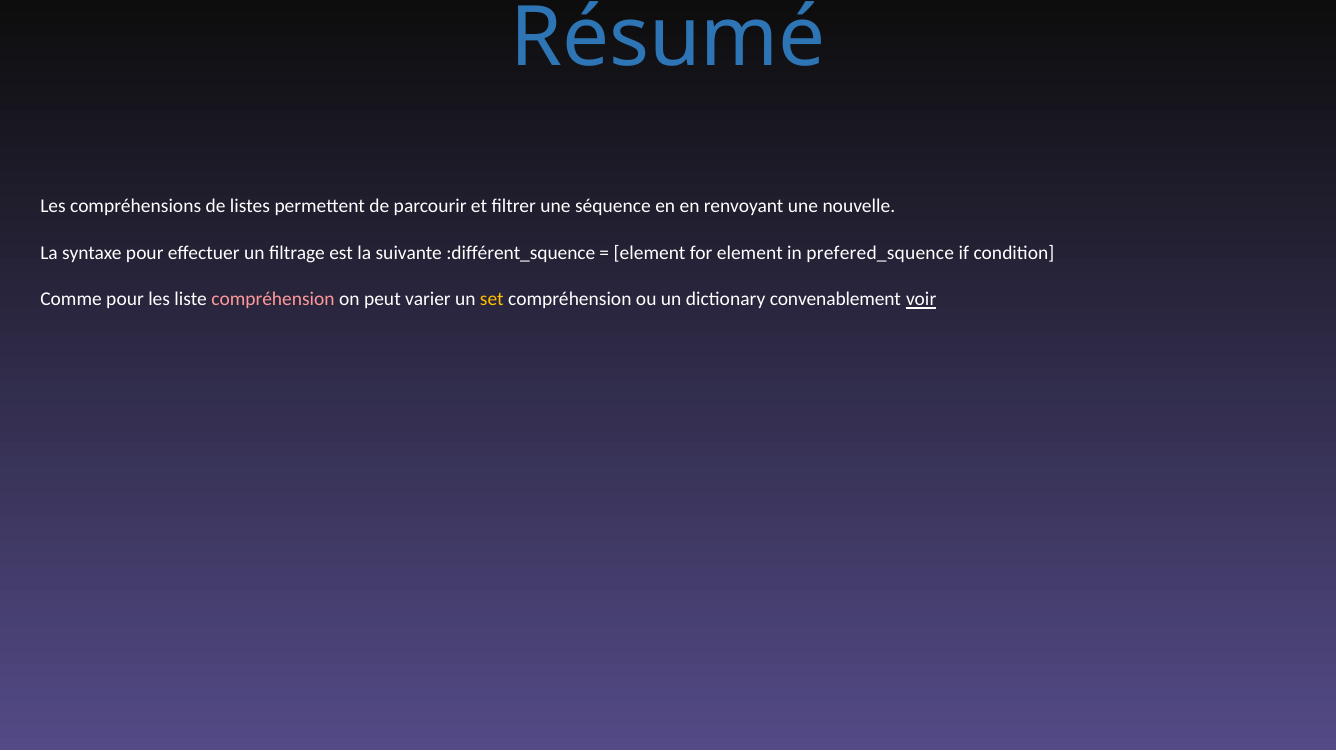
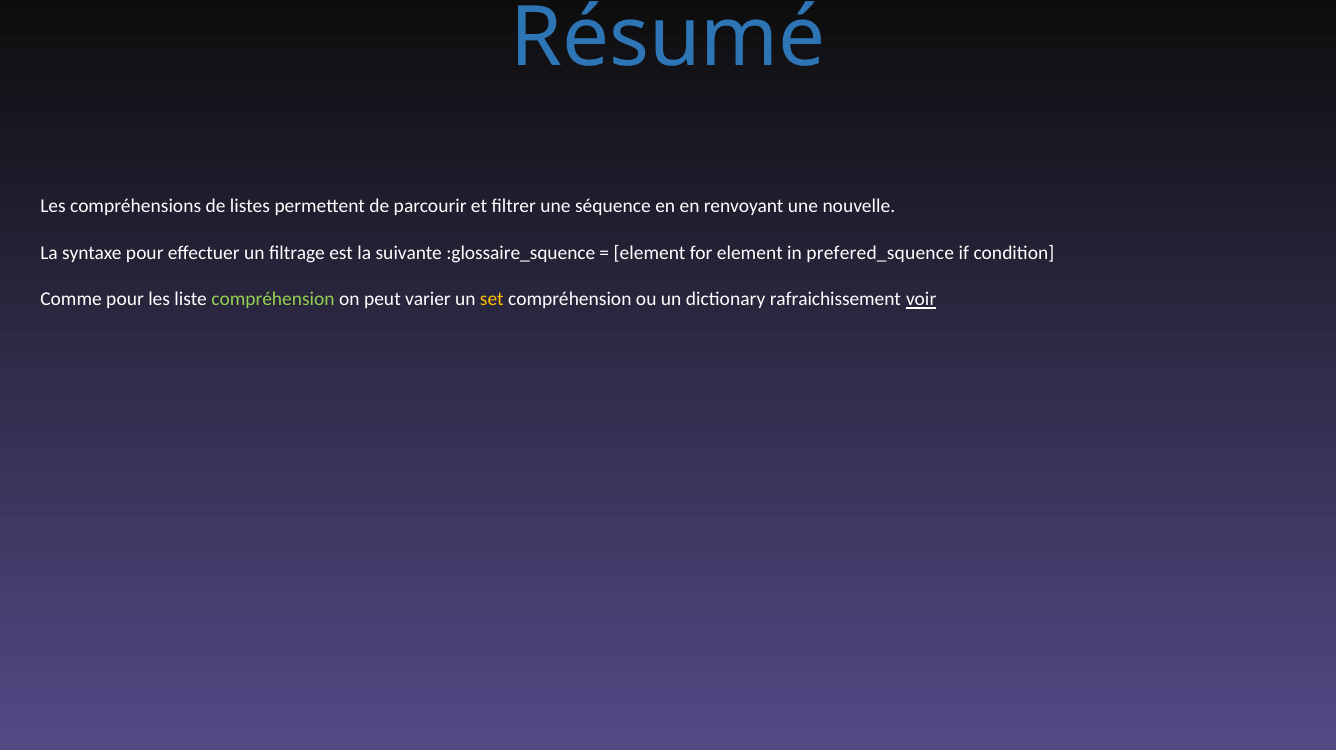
:différent_squence: :différent_squence -> :glossaire_squence (521, 253)
compréhension colour: pink -> light green (273, 300)
convenablement: convenablement -> rafraichissement (835, 300)
